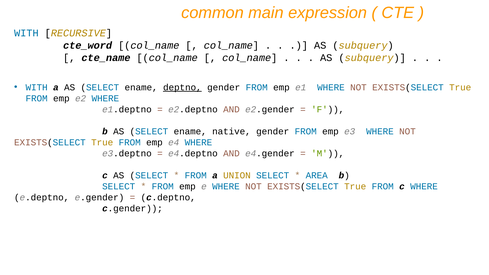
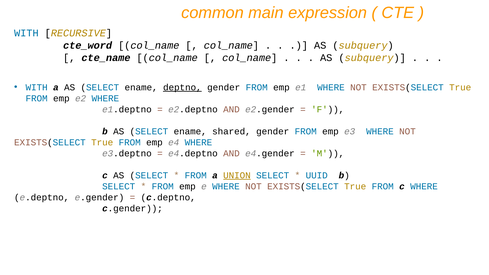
native: native -> shared (231, 131)
UNION underline: none -> present (237, 175)
AREA: AREA -> UUID (317, 175)
